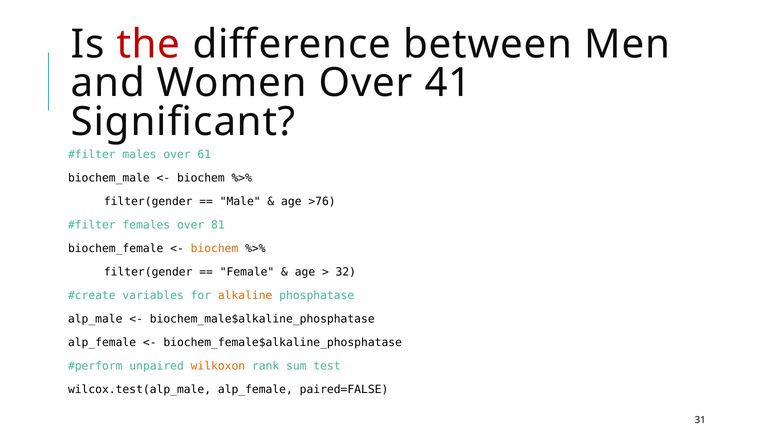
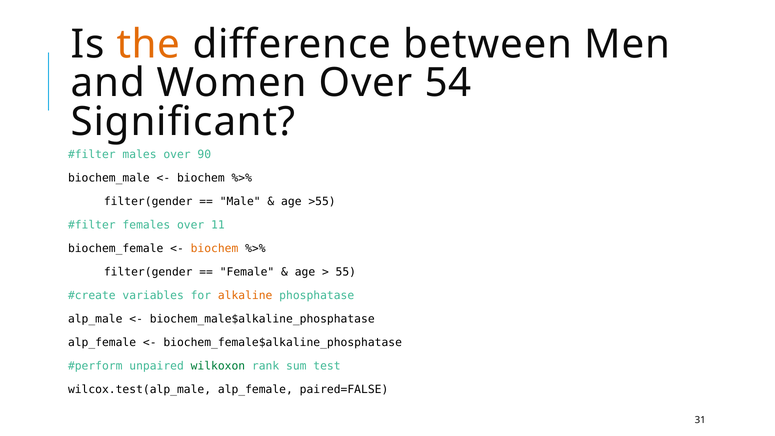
the colour: red -> orange (148, 44)
41: 41 -> 54 (448, 83)
61: 61 -> 90 (204, 154)
>76: >76 -> >55 (322, 201)
81: 81 -> 11 (218, 225)
32: 32 -> 55 (346, 272)
wilkoxon colour: orange -> green (218, 366)
